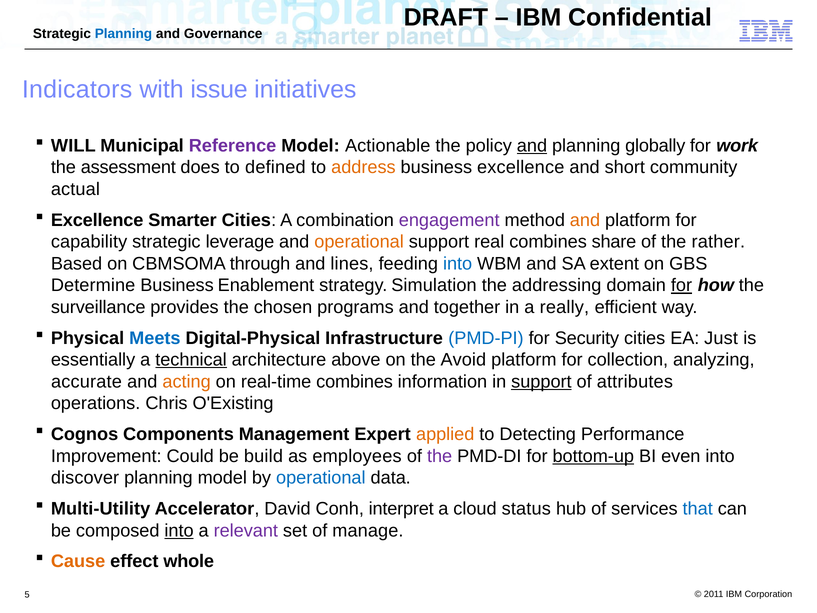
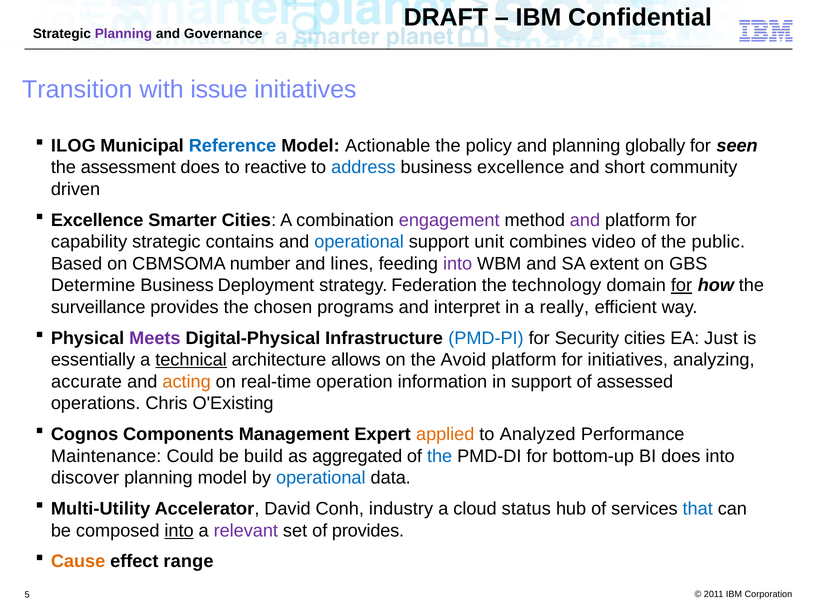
Planning colour: blue -> purple (123, 34)
Indicators: Indicators -> Transition (77, 90)
WILL: WILL -> ILOG (73, 146)
Reference colour: purple -> blue (233, 146)
and underline: present -> none (532, 146)
work: work -> seen (737, 146)
defined: defined -> reactive (276, 167)
address colour: orange -> blue (363, 167)
actual: actual -> driven (76, 189)
and colour: orange -> purple (585, 220)
leverage: leverage -> contains (240, 242)
operational colour: orange -> blue (359, 242)
real: real -> unit (489, 242)
share: share -> video (614, 242)
rather: rather -> public (718, 242)
through: through -> number (260, 264)
into colour: blue -> purple (458, 264)
Enablement: Enablement -> Deployment (266, 285)
Simulation: Simulation -> Federation (434, 285)
addressing: addressing -> technology (557, 285)
together: together -> interpret (467, 307)
Meets colour: blue -> purple (155, 338)
above: above -> allows (356, 360)
for collection: collection -> initiatives (628, 360)
real-time combines: combines -> operation (354, 382)
support underline: present -> none (541, 382)
attributes: attributes -> assessed (635, 382)
Detecting: Detecting -> Analyzed (538, 434)
Improvement: Improvement -> Maintenance (106, 456)
employees: employees -> aggregated (357, 456)
the colour: purple -> blue (440, 456)
bottom-up underline: present -> none (593, 456)
BI even: even -> does (681, 456)
interpret: interpret -> industry (401, 509)
of manage: manage -> provides (368, 530)
whole: whole -> range (189, 561)
